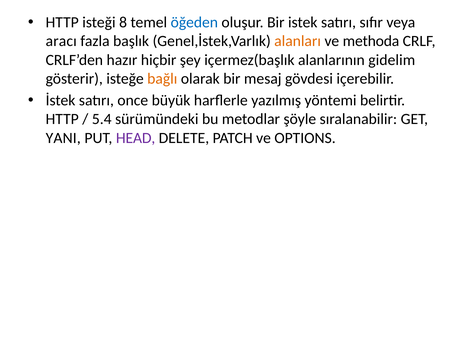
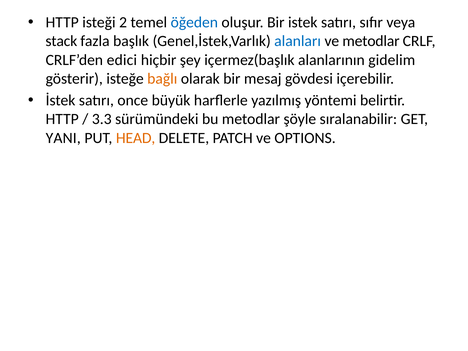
8: 8 -> 2 (123, 22)
aracı: aracı -> stack (61, 41)
alanları colour: orange -> blue (298, 41)
ve methoda: methoda -> metodlar (371, 41)
hazır: hazır -> edici (122, 60)
5.4: 5.4 -> 3.3 (102, 119)
HEAD colour: purple -> orange (136, 138)
